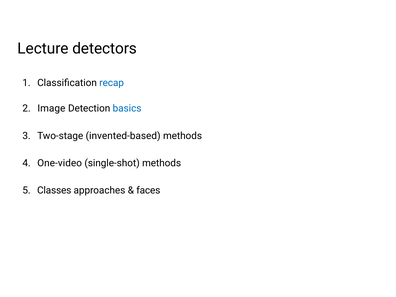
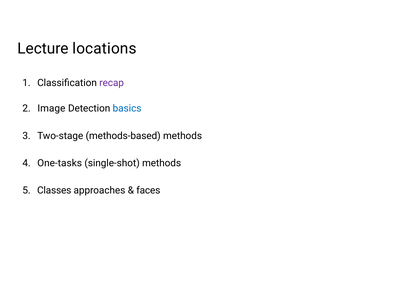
detectors: detectors -> locations (105, 49)
recap colour: blue -> purple (112, 83)
invented-based: invented-based -> methods-based (123, 136)
One-video: One-video -> One-tasks (60, 163)
